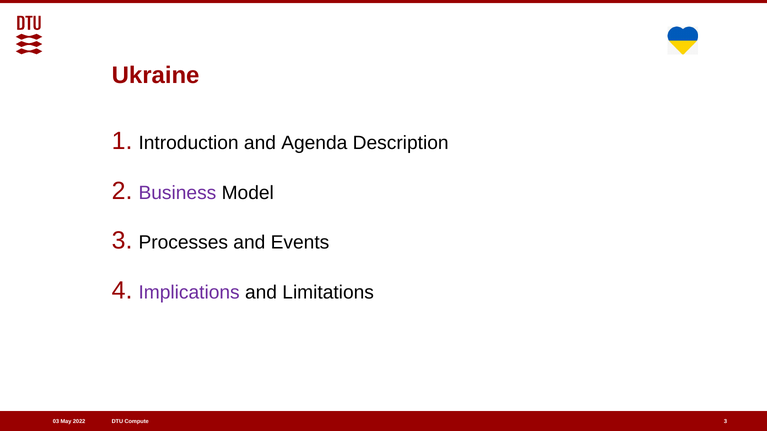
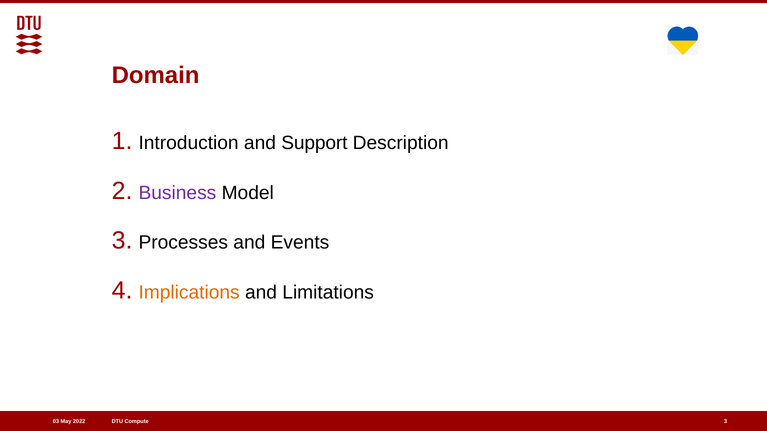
Ukraine: Ukraine -> Domain (156, 75)
Agenda: Agenda -> Support (314, 143)
Implications colour: purple -> orange (189, 293)
